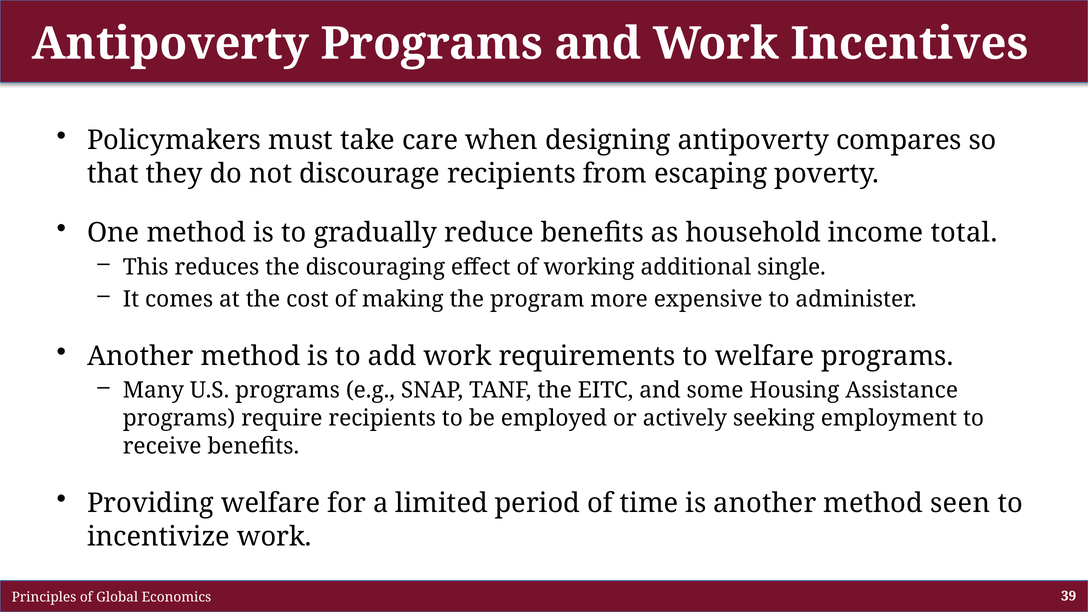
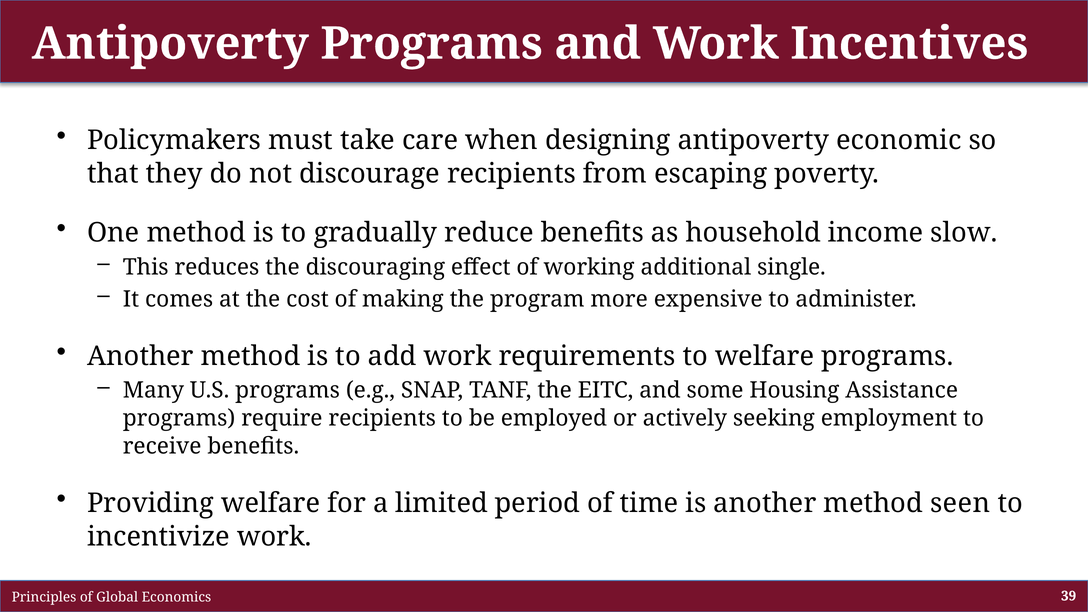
compares: compares -> economic (899, 140)
total: total -> slow (964, 233)
